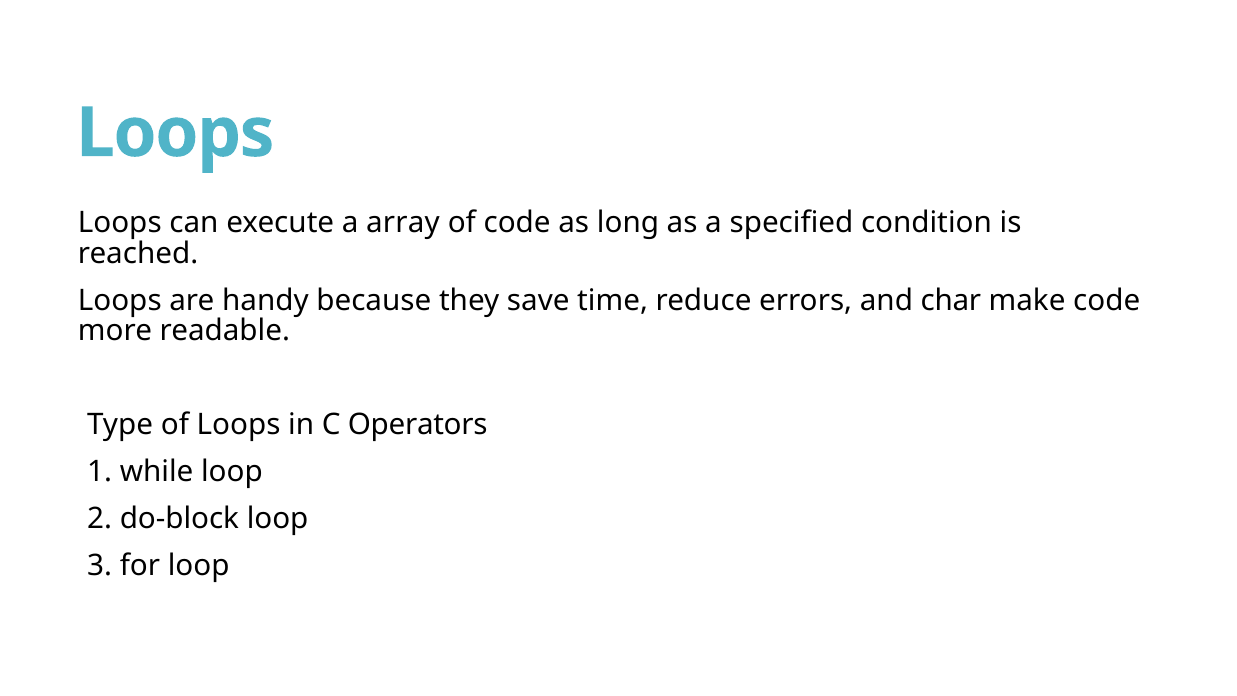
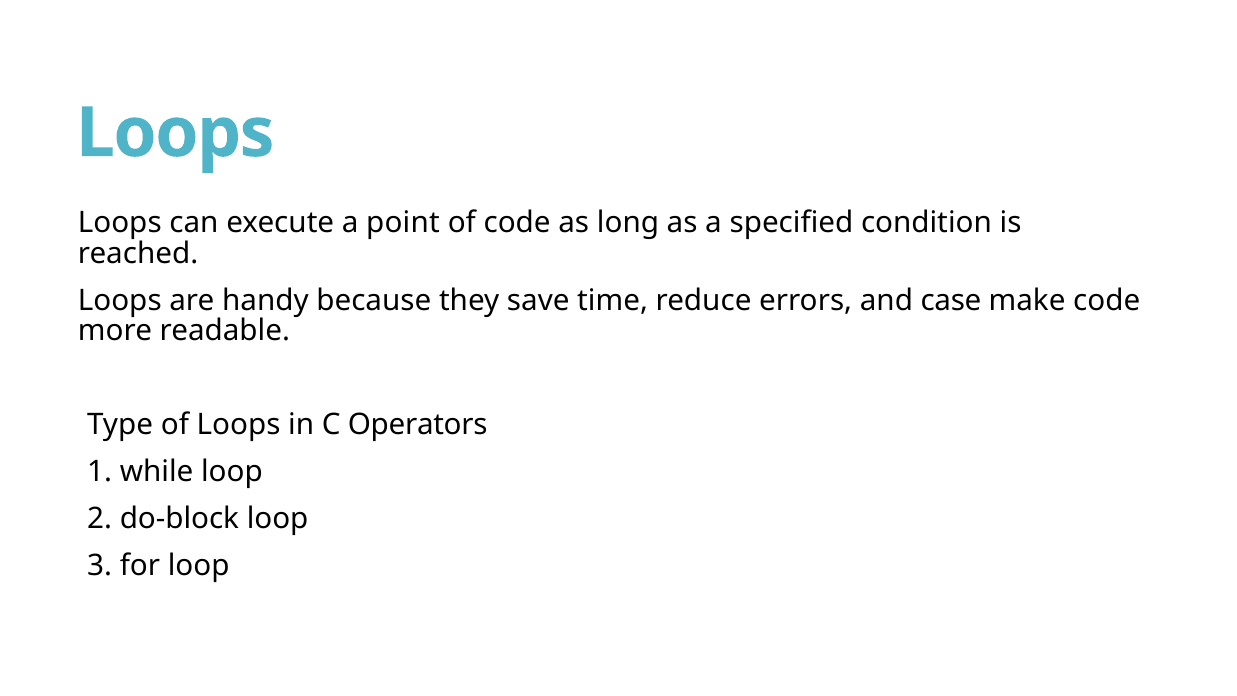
array: array -> point (403, 223)
char: char -> case (951, 300)
